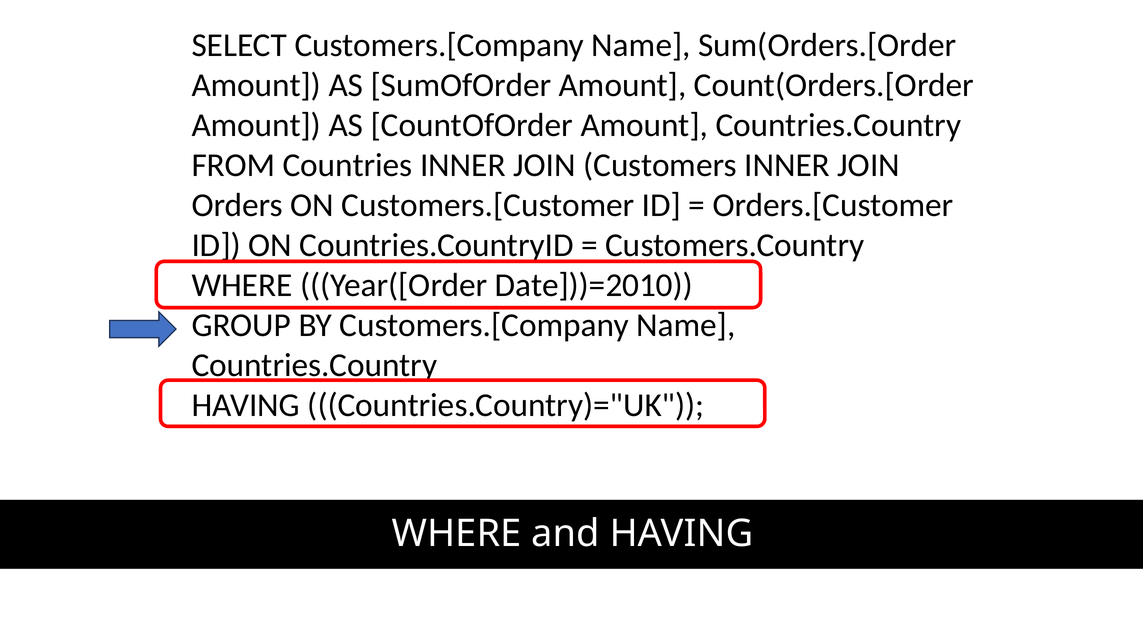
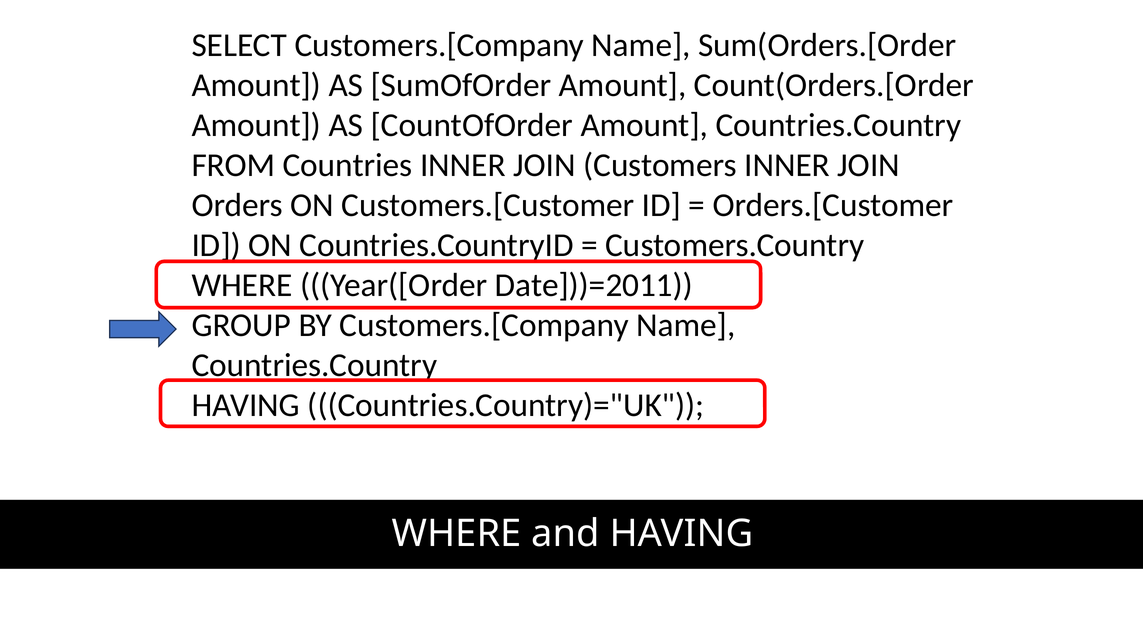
Date]))=2010: Date]))=2010 -> Date]))=2011 (594, 285)
